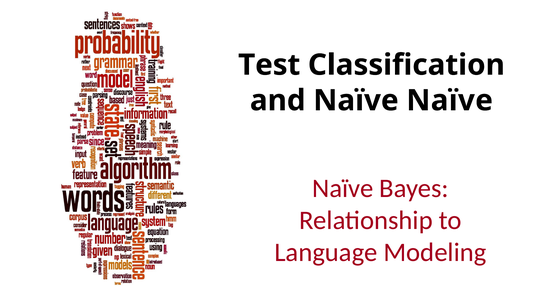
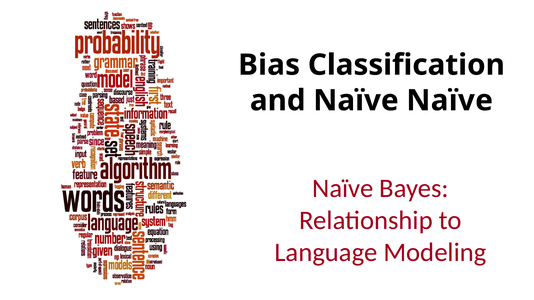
Test: Test -> Bias (269, 65)
